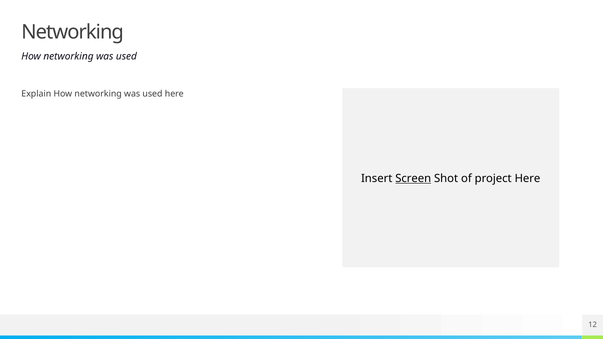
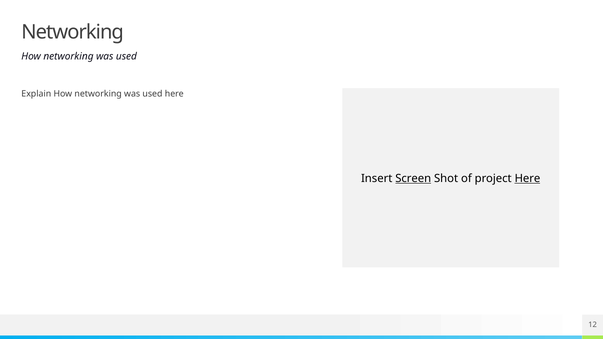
Here underline: none -> present (527, 179)
